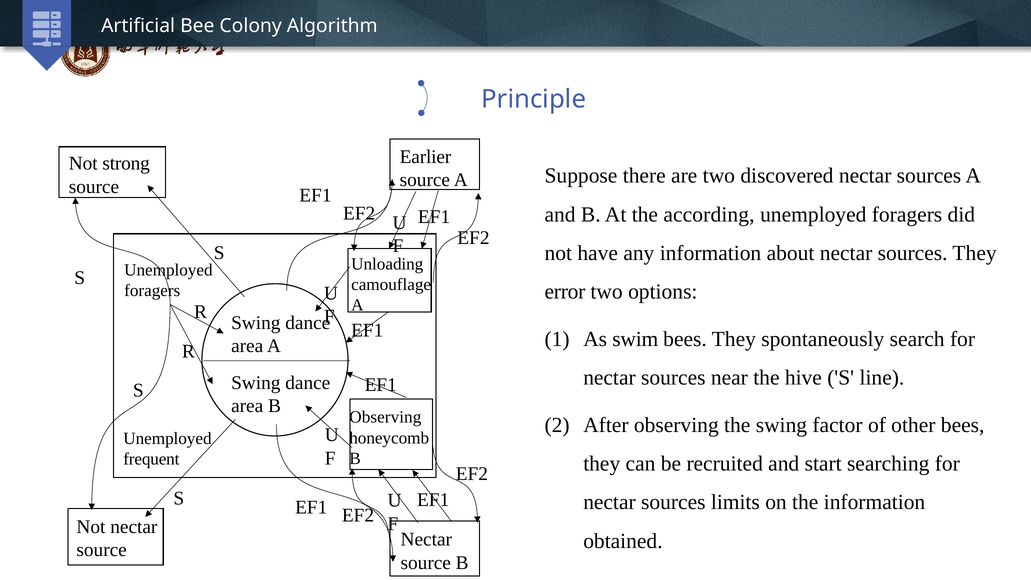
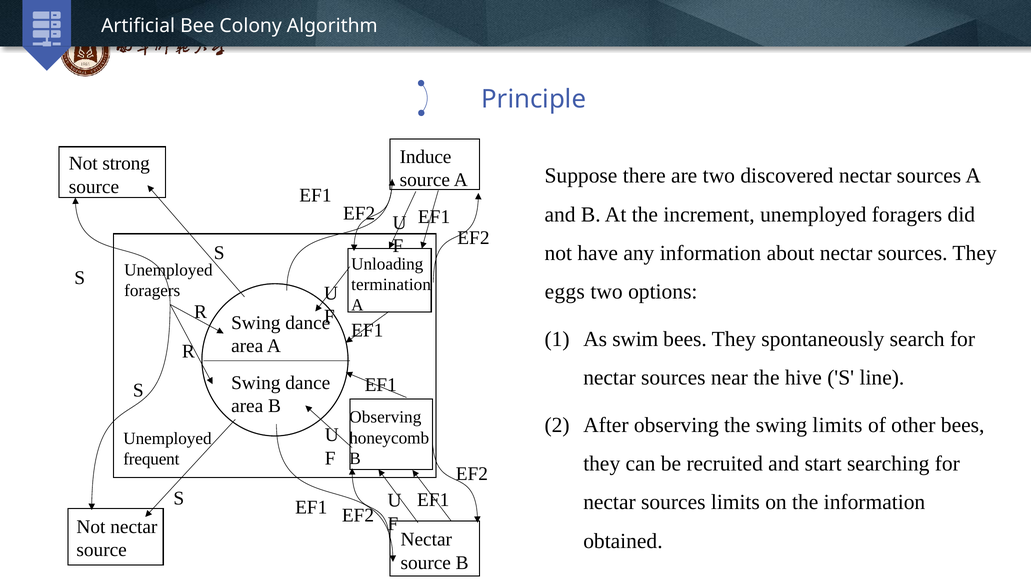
Earlier: Earlier -> Induce (426, 157)
according: according -> increment (709, 215)
camouflage: camouflage -> termination (391, 284)
error: error -> eggs (565, 292)
swing factor: factor -> limits (837, 425)
